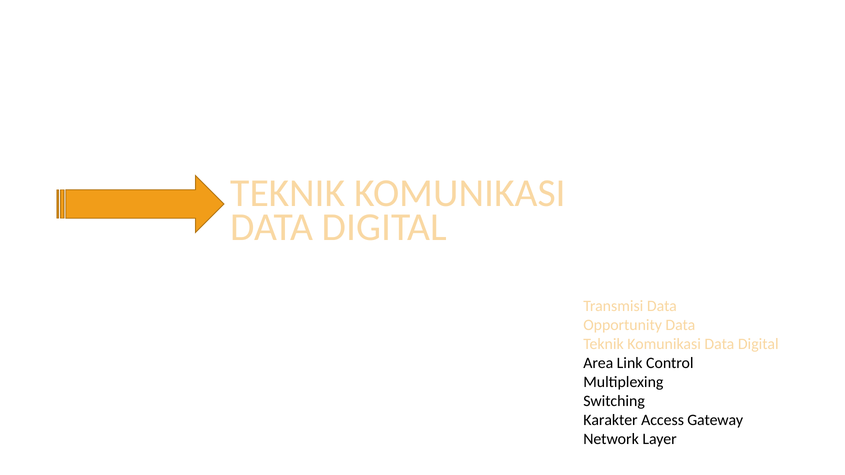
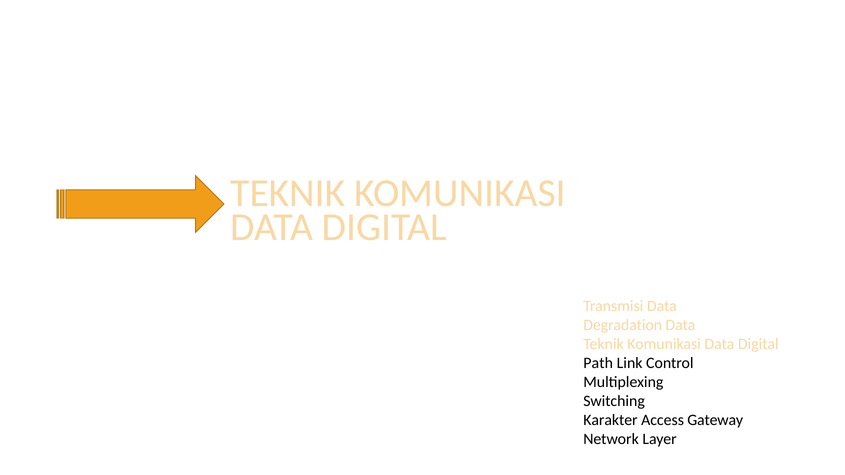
Opportunity: Opportunity -> Degradation (623, 325)
Area: Area -> Path (598, 363)
